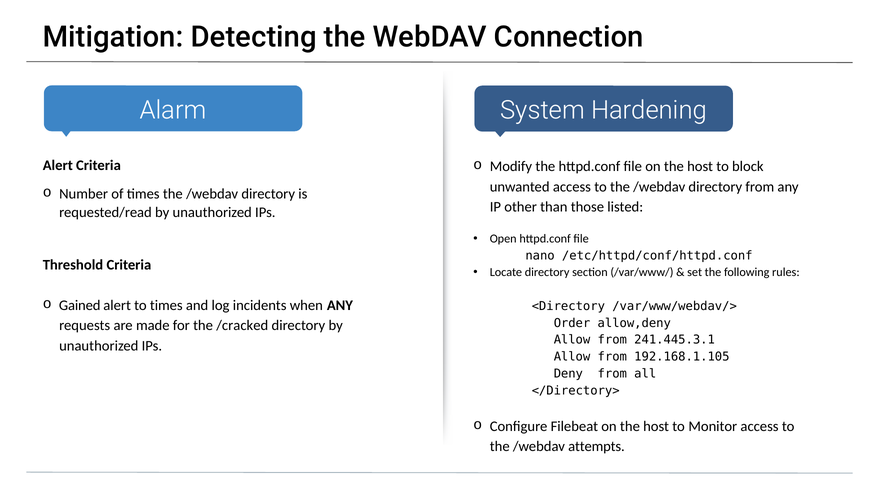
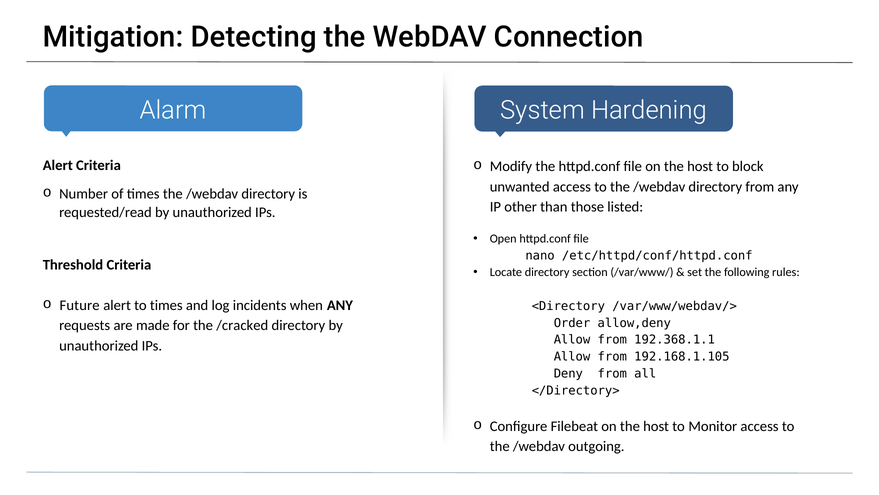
Gained: Gained -> Future (80, 305)
241.445.3.1: 241.445.3.1 -> 192.368.1.1 (675, 340)
attempts: attempts -> outgoing (596, 446)
